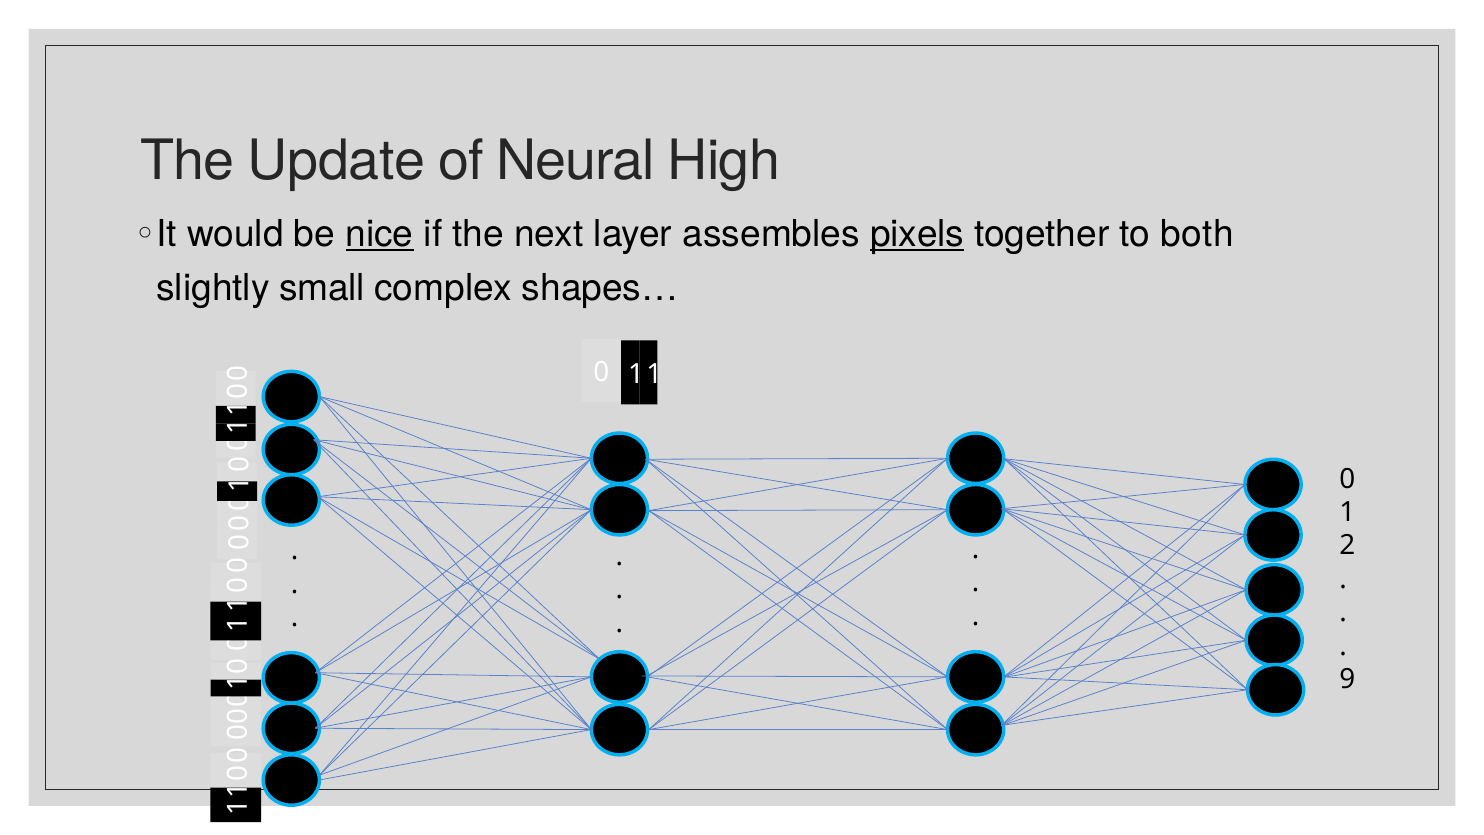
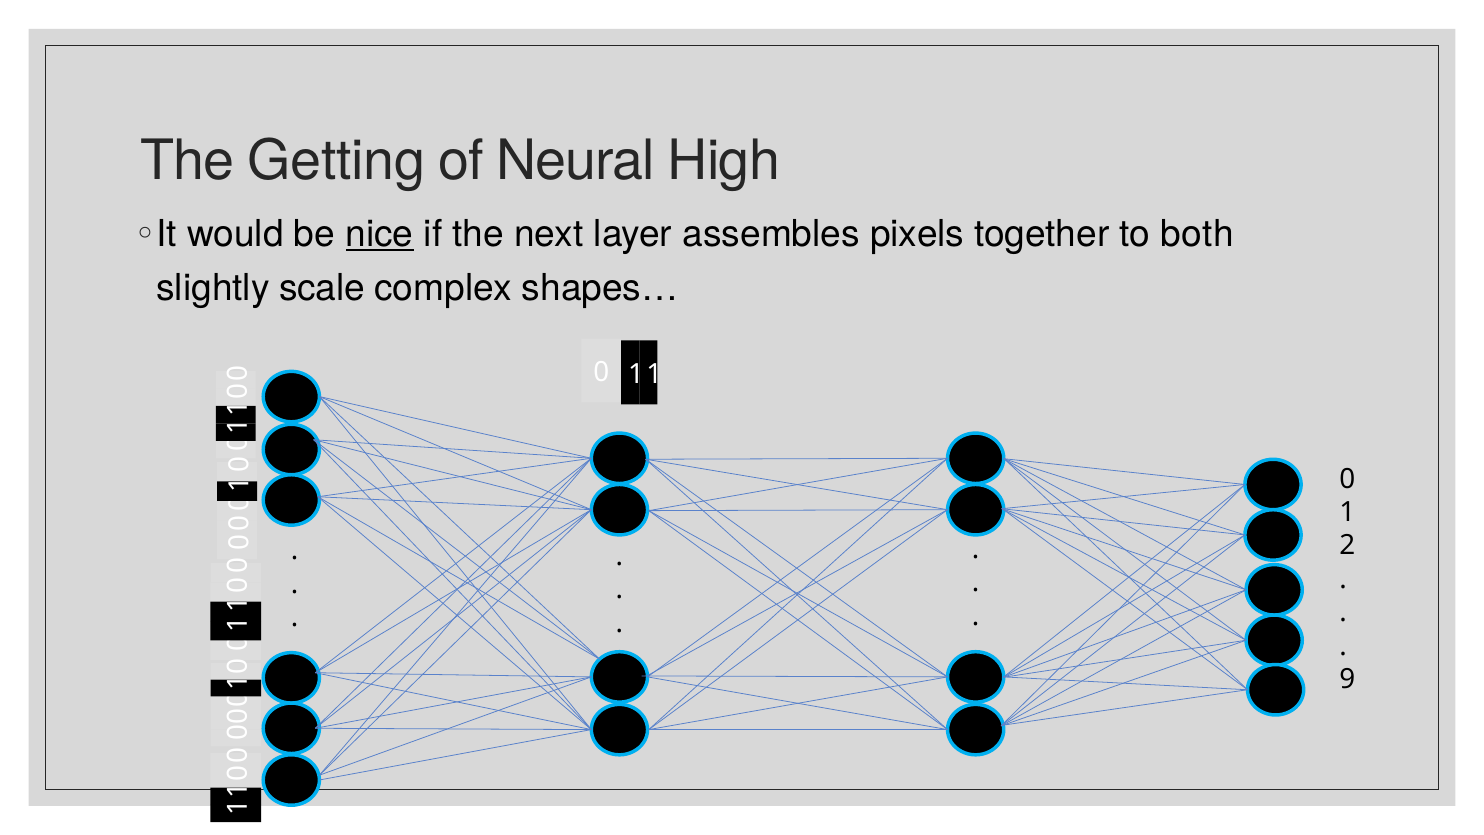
Update: Update -> Getting (337, 161)
pixels underline: present -> none (917, 234)
small: small -> scale (322, 288)
